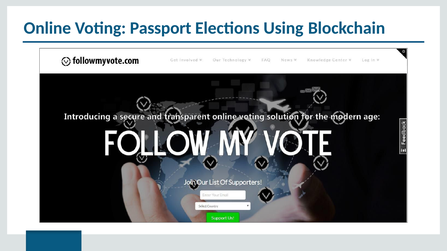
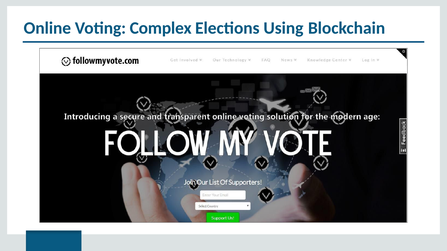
Passport: Passport -> Complex (161, 28)
